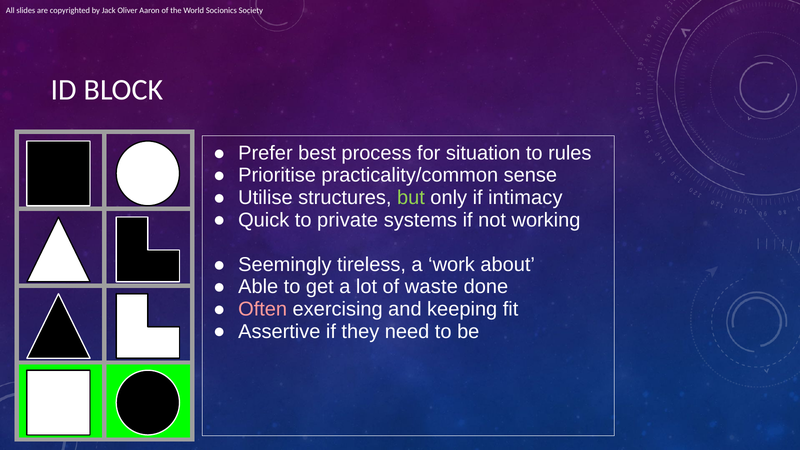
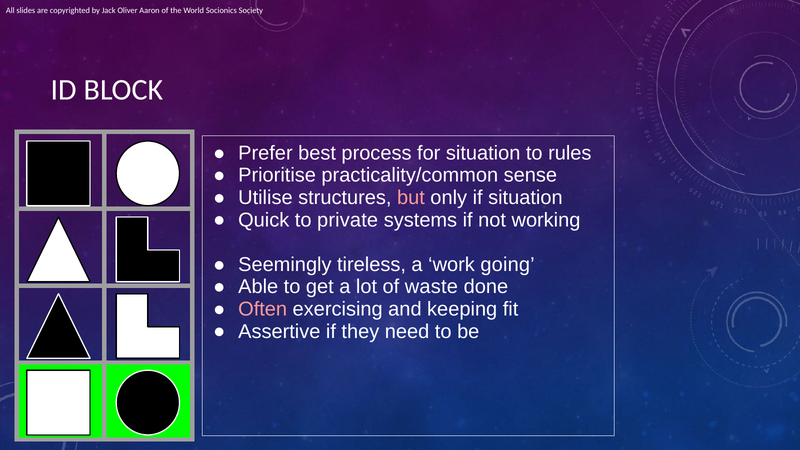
but colour: light green -> pink (411, 198)
if intimacy: intimacy -> situation (525, 198)
about: about -> going (508, 265)
